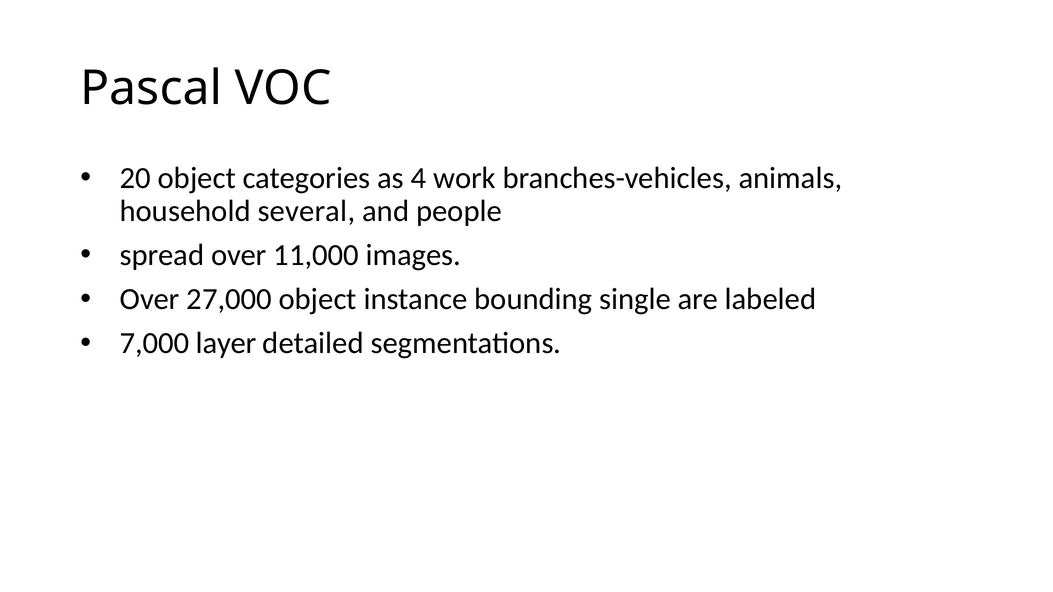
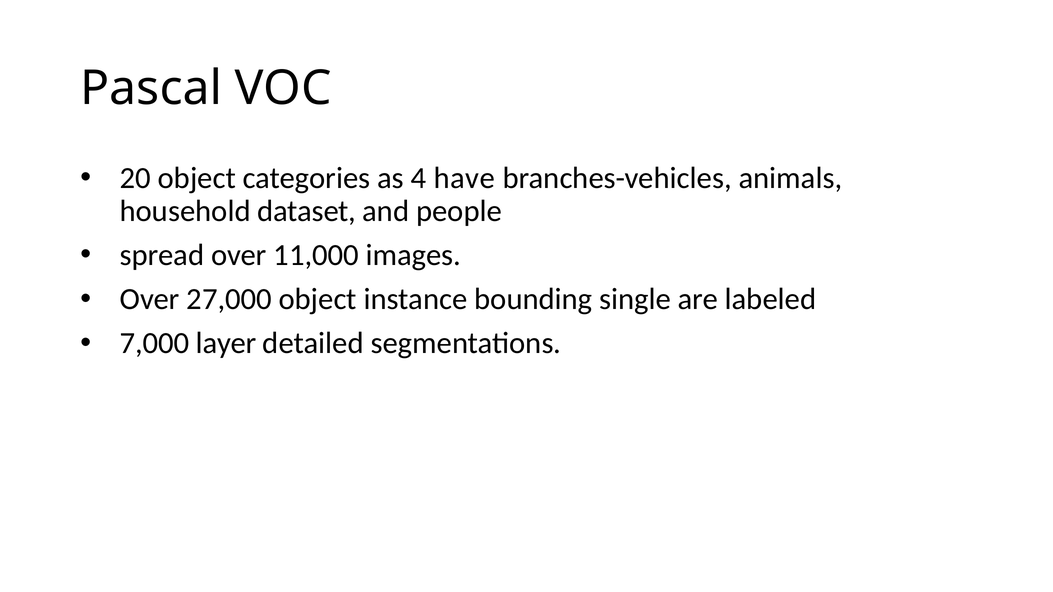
work: work -> have (464, 178)
several: several -> dataset (307, 211)
